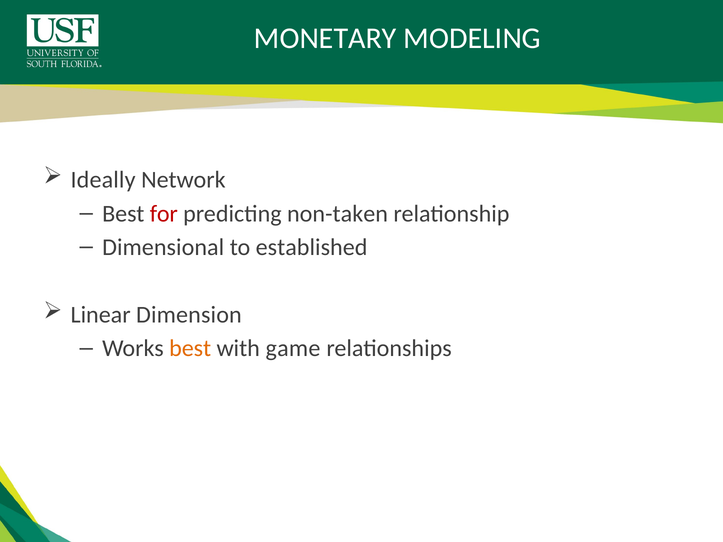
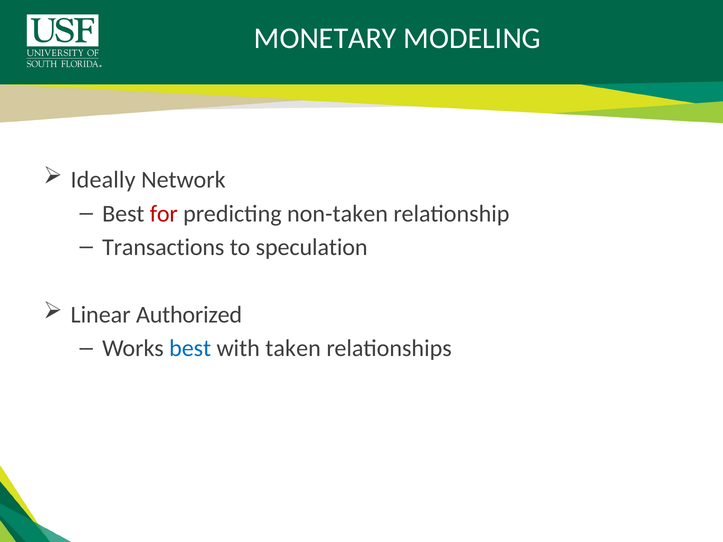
Dimensional: Dimensional -> Transactions (163, 247)
established: established -> speculation (312, 247)
Dimension: Dimension -> Authorized (189, 315)
best colour: orange -> blue (190, 349)
game: game -> taken (293, 349)
